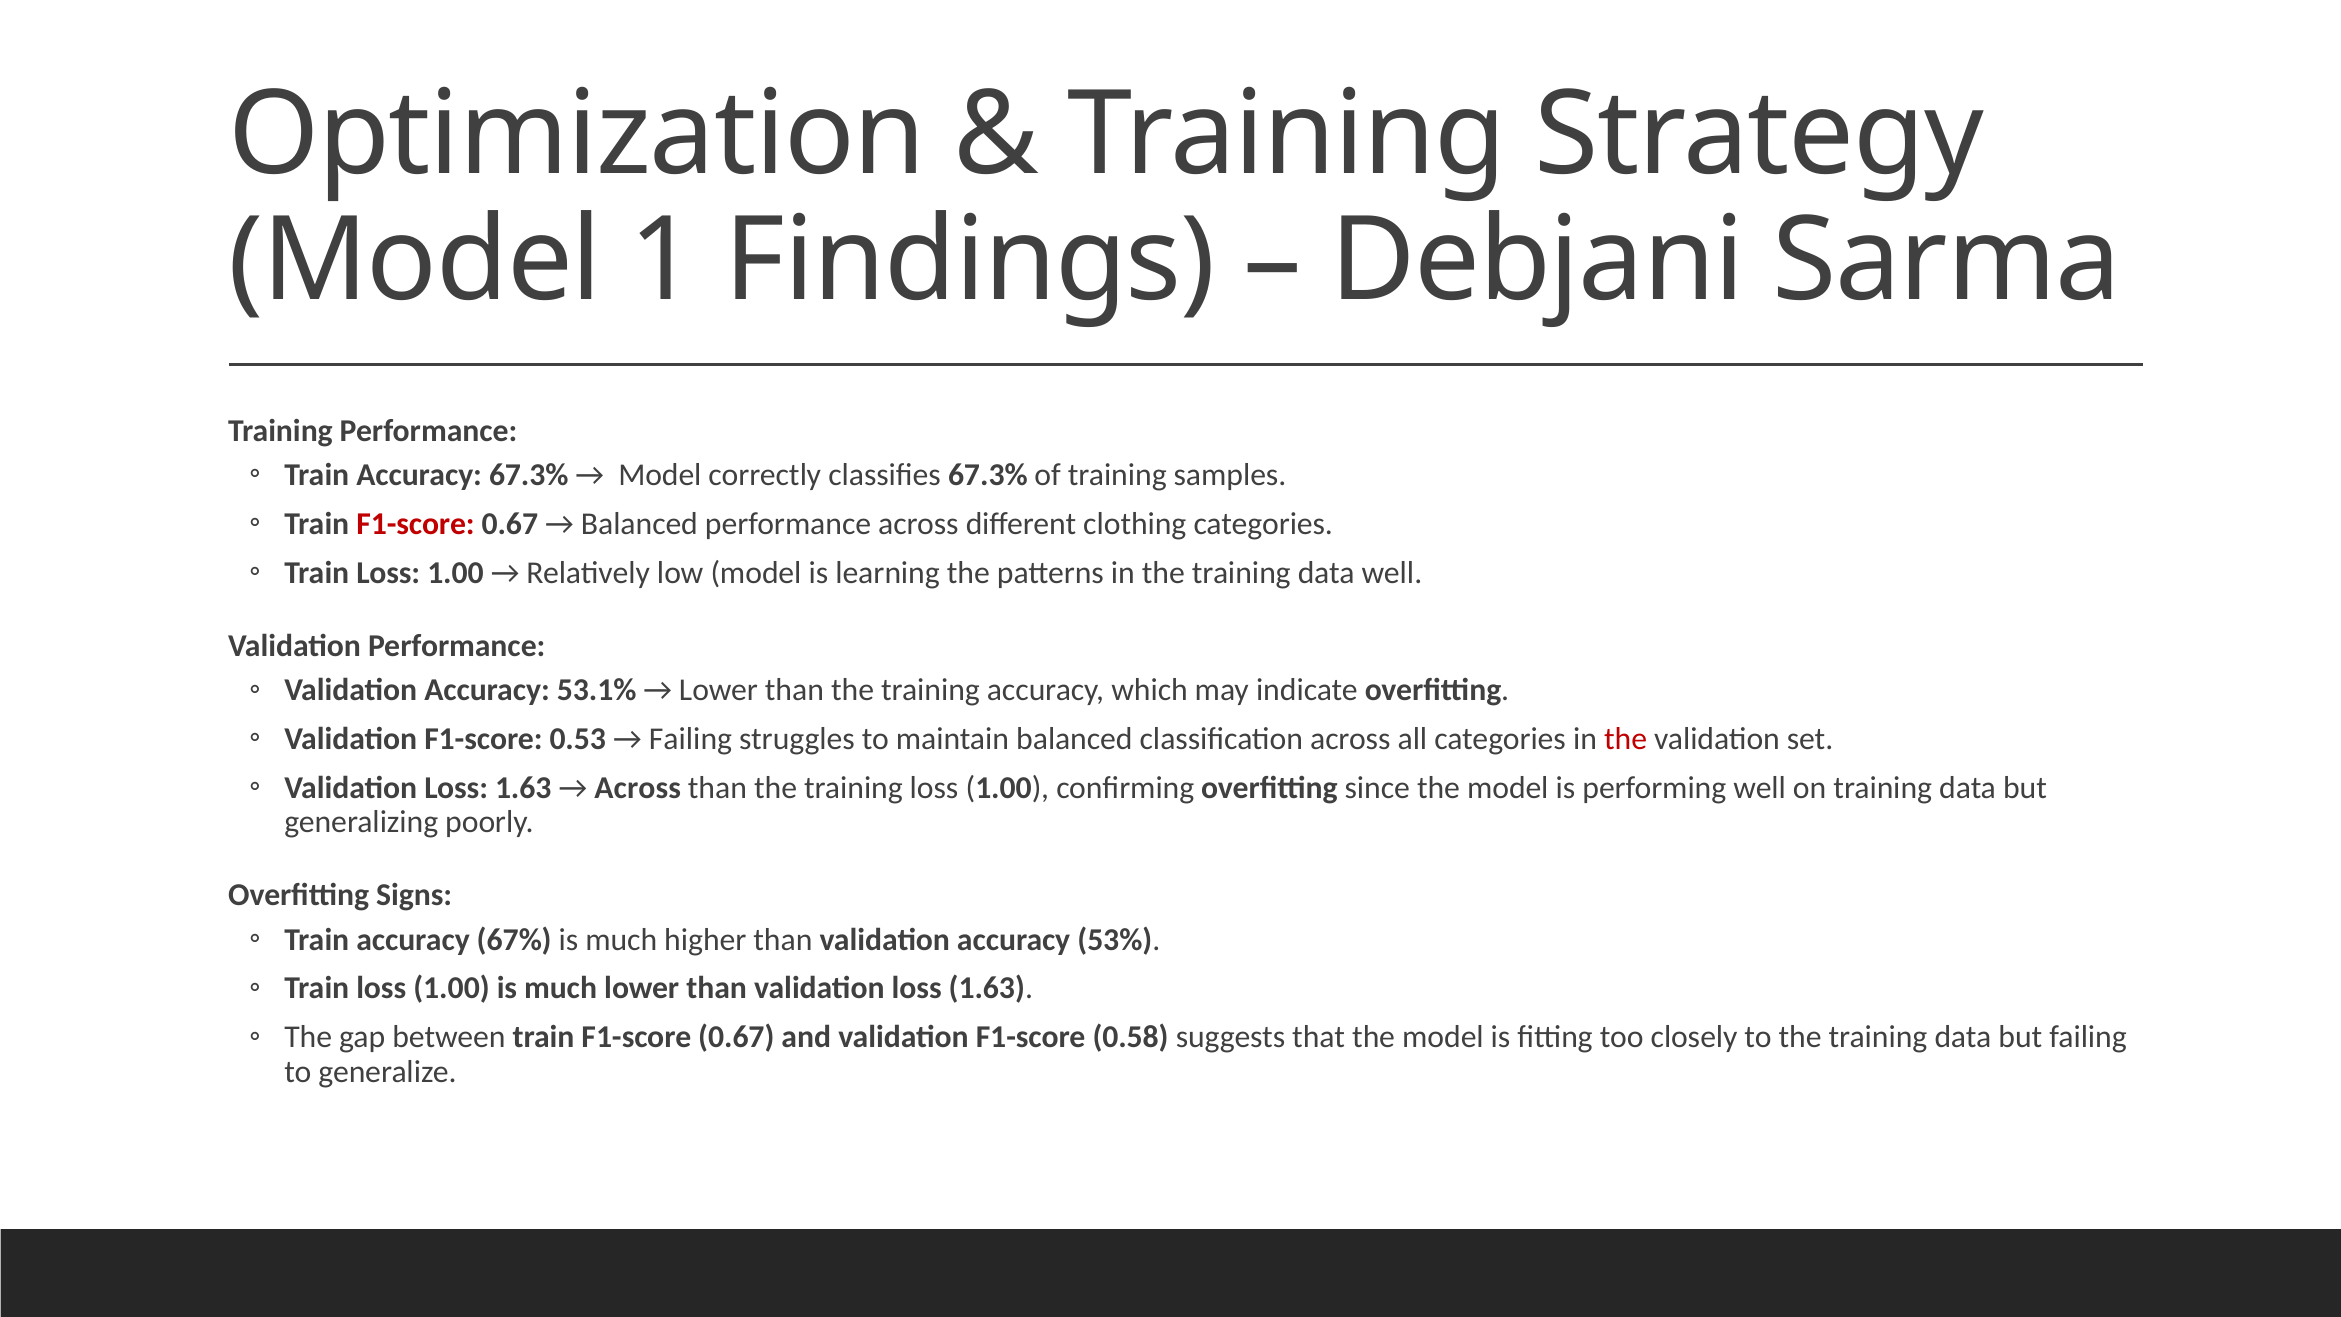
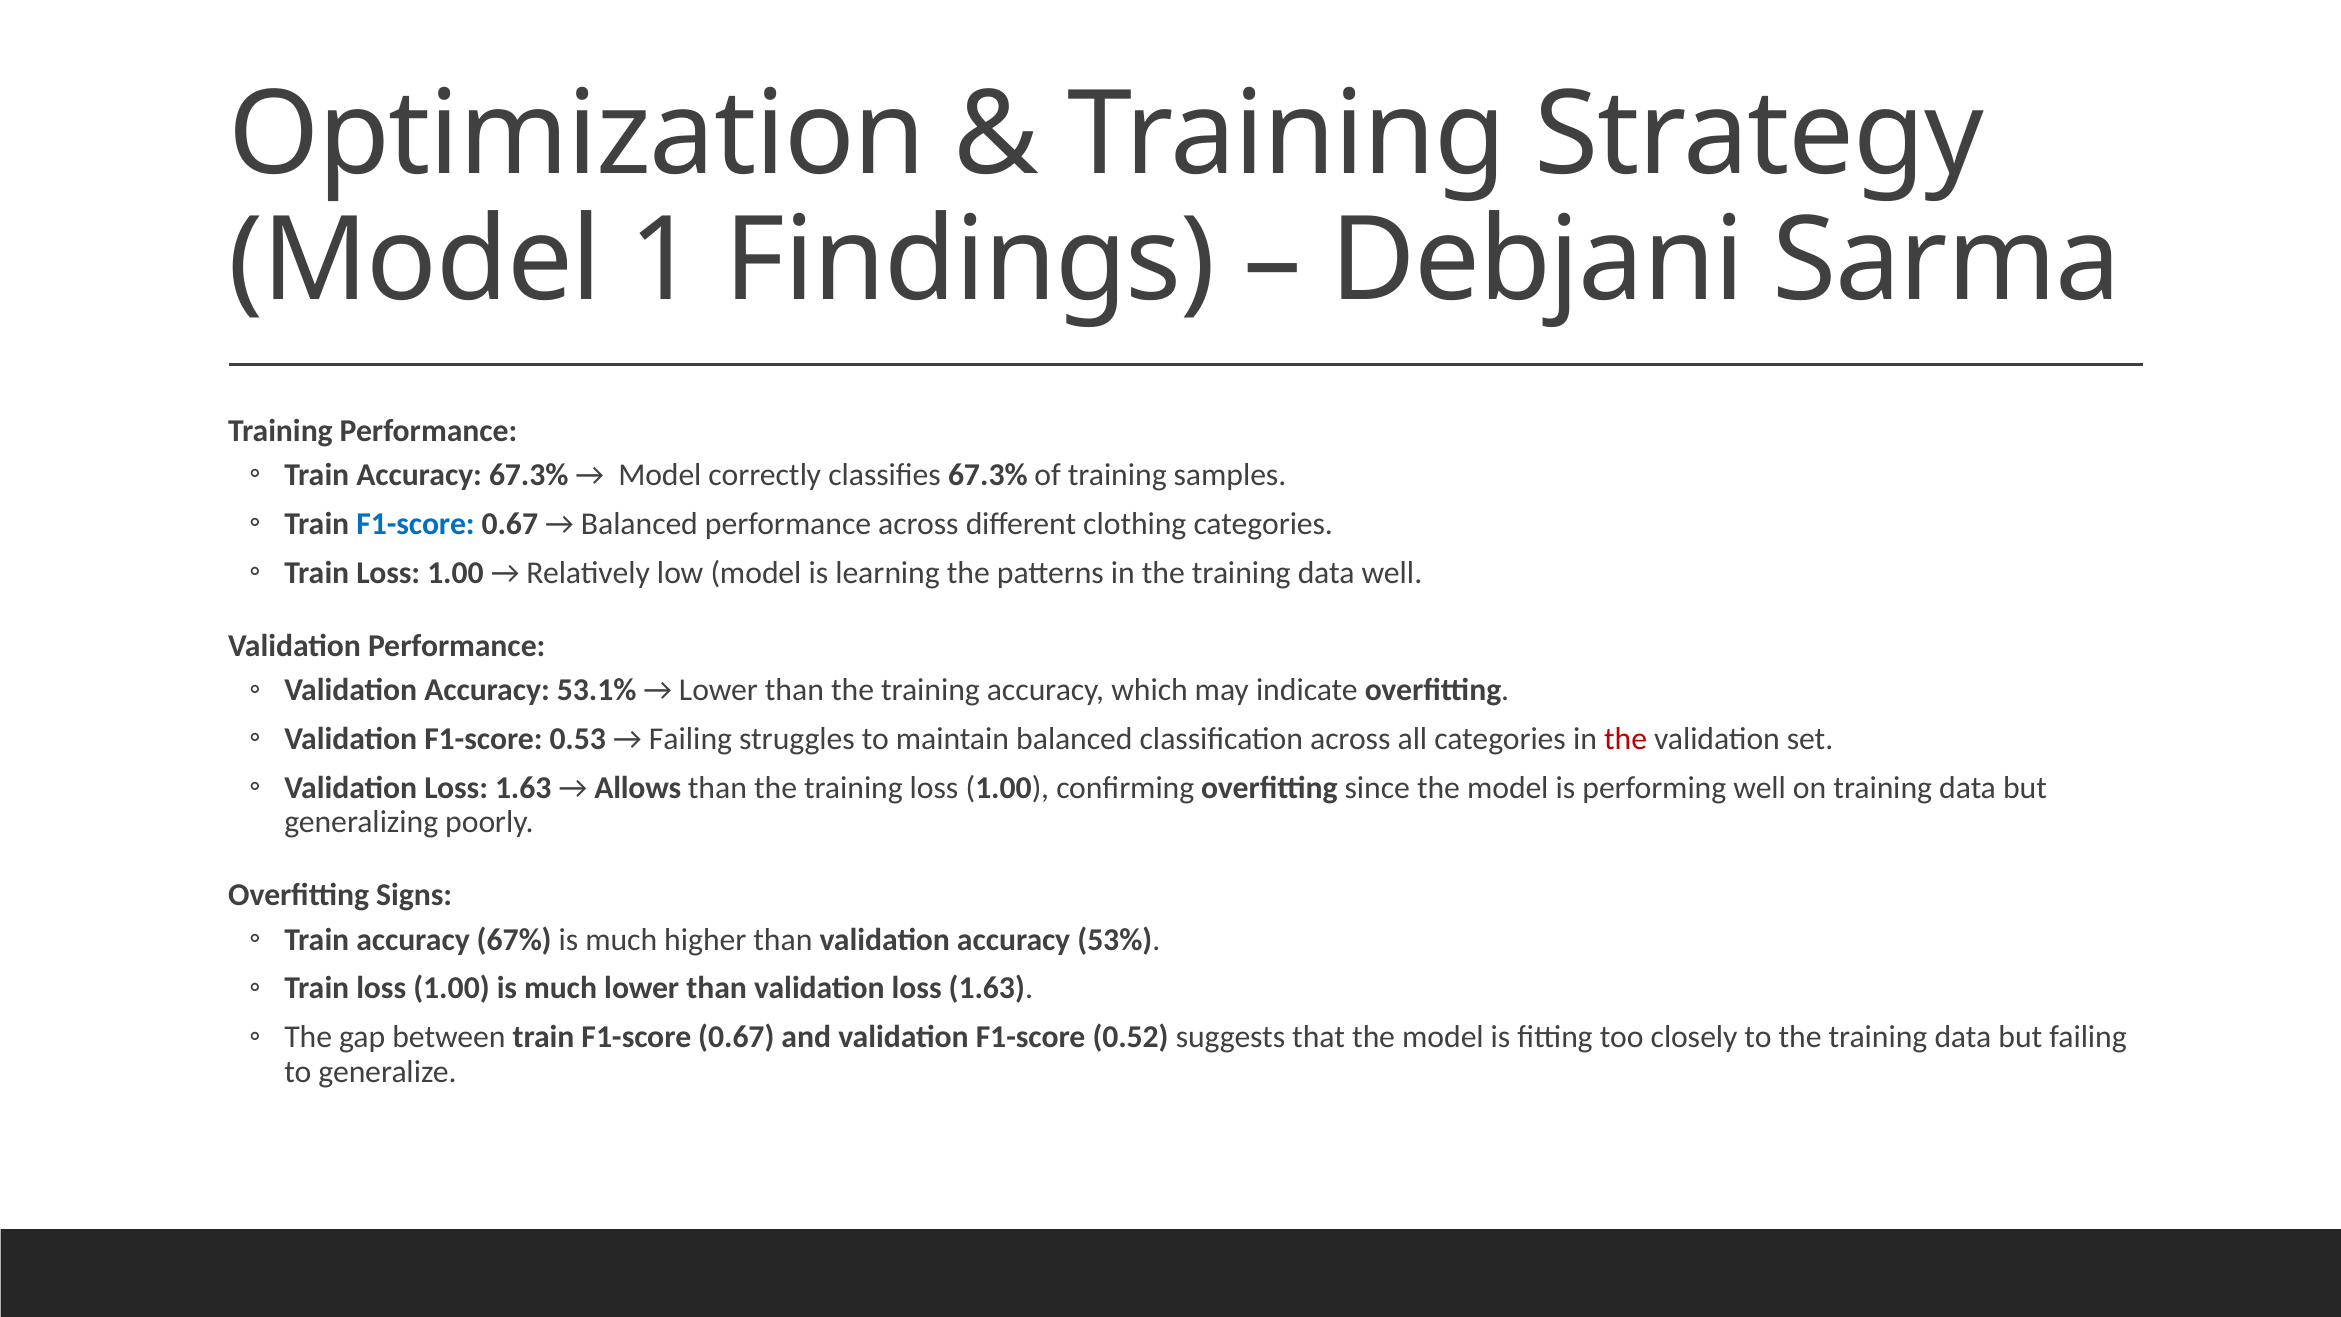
F1-score colour: red -> blue (416, 524)
Across: Across -> Allows (638, 788)
0.58: 0.58 -> 0.52 (1131, 1037)
